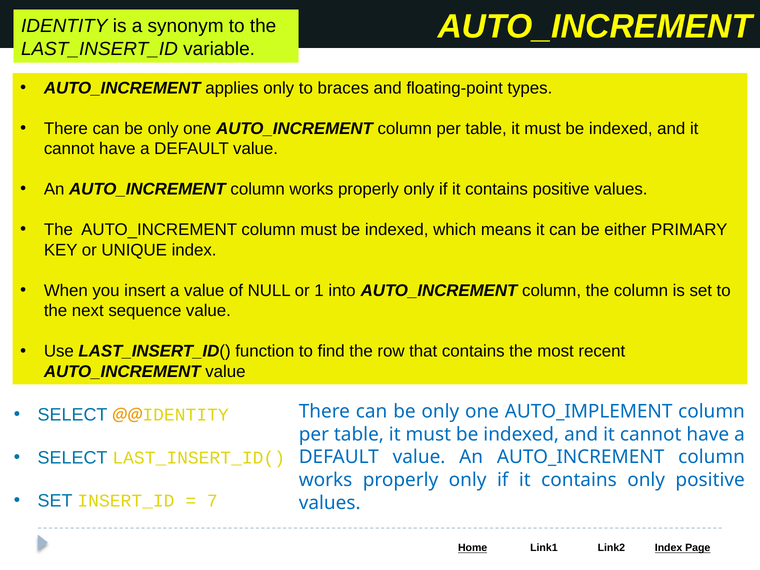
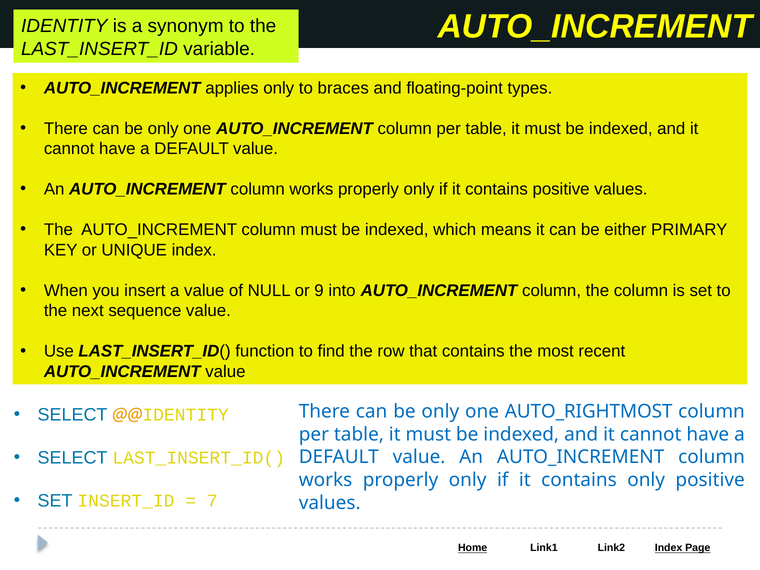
1: 1 -> 9 (319, 291)
AUTO_IMPLEMENT: AUTO_IMPLEMENT -> AUTO_RIGHTMOST (589, 412)
